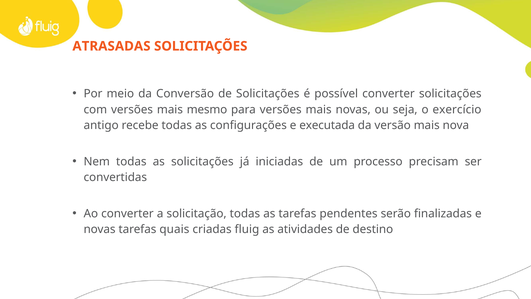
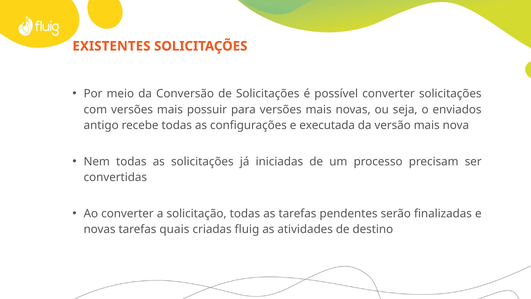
ATRASADAS: ATRASADAS -> EXISTENTES (111, 46)
mesmo: mesmo -> possuir (207, 110)
exercício: exercício -> enviados (457, 110)
